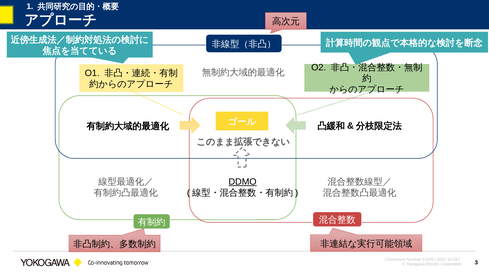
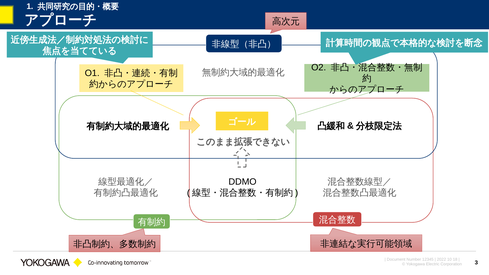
DDMO underline: present -> none (243, 182)
